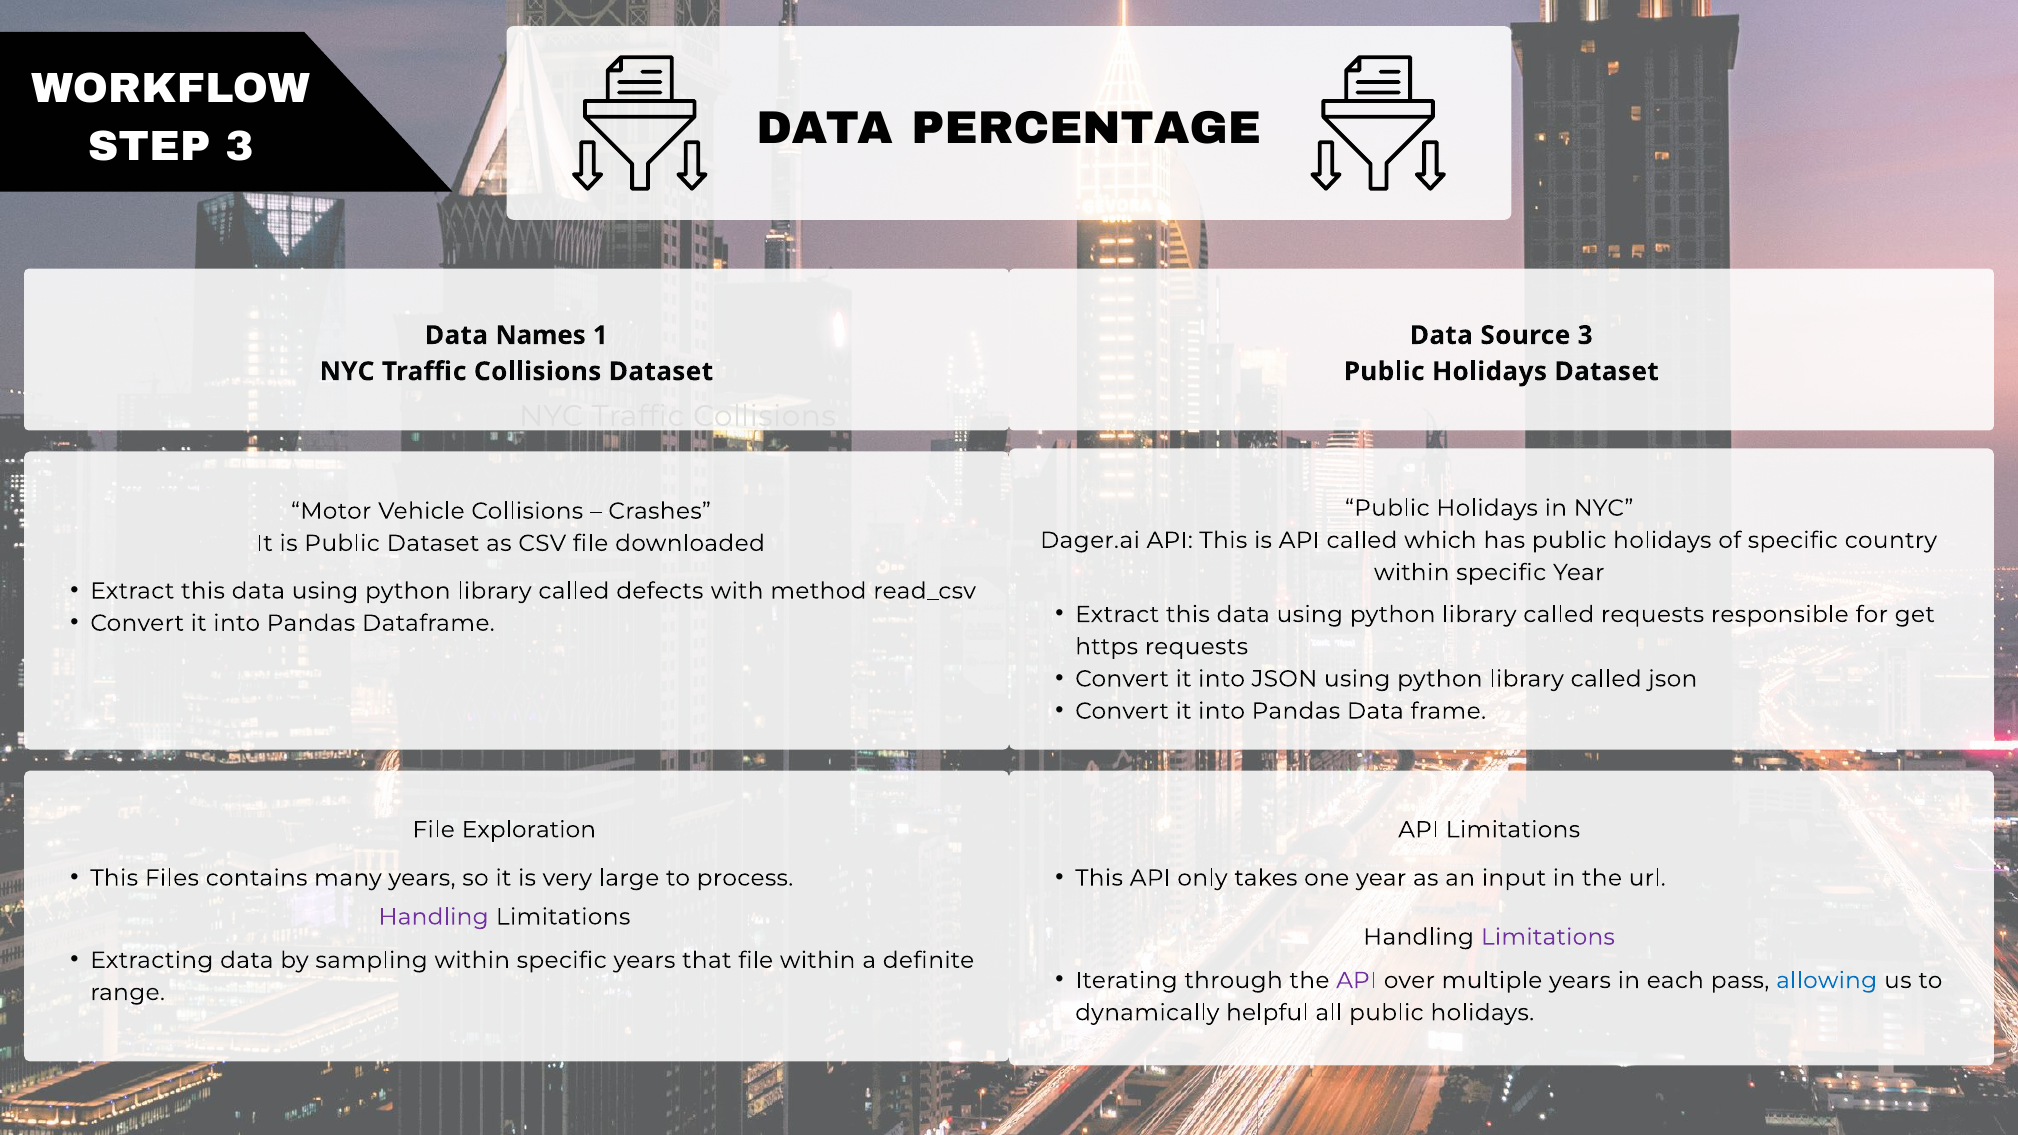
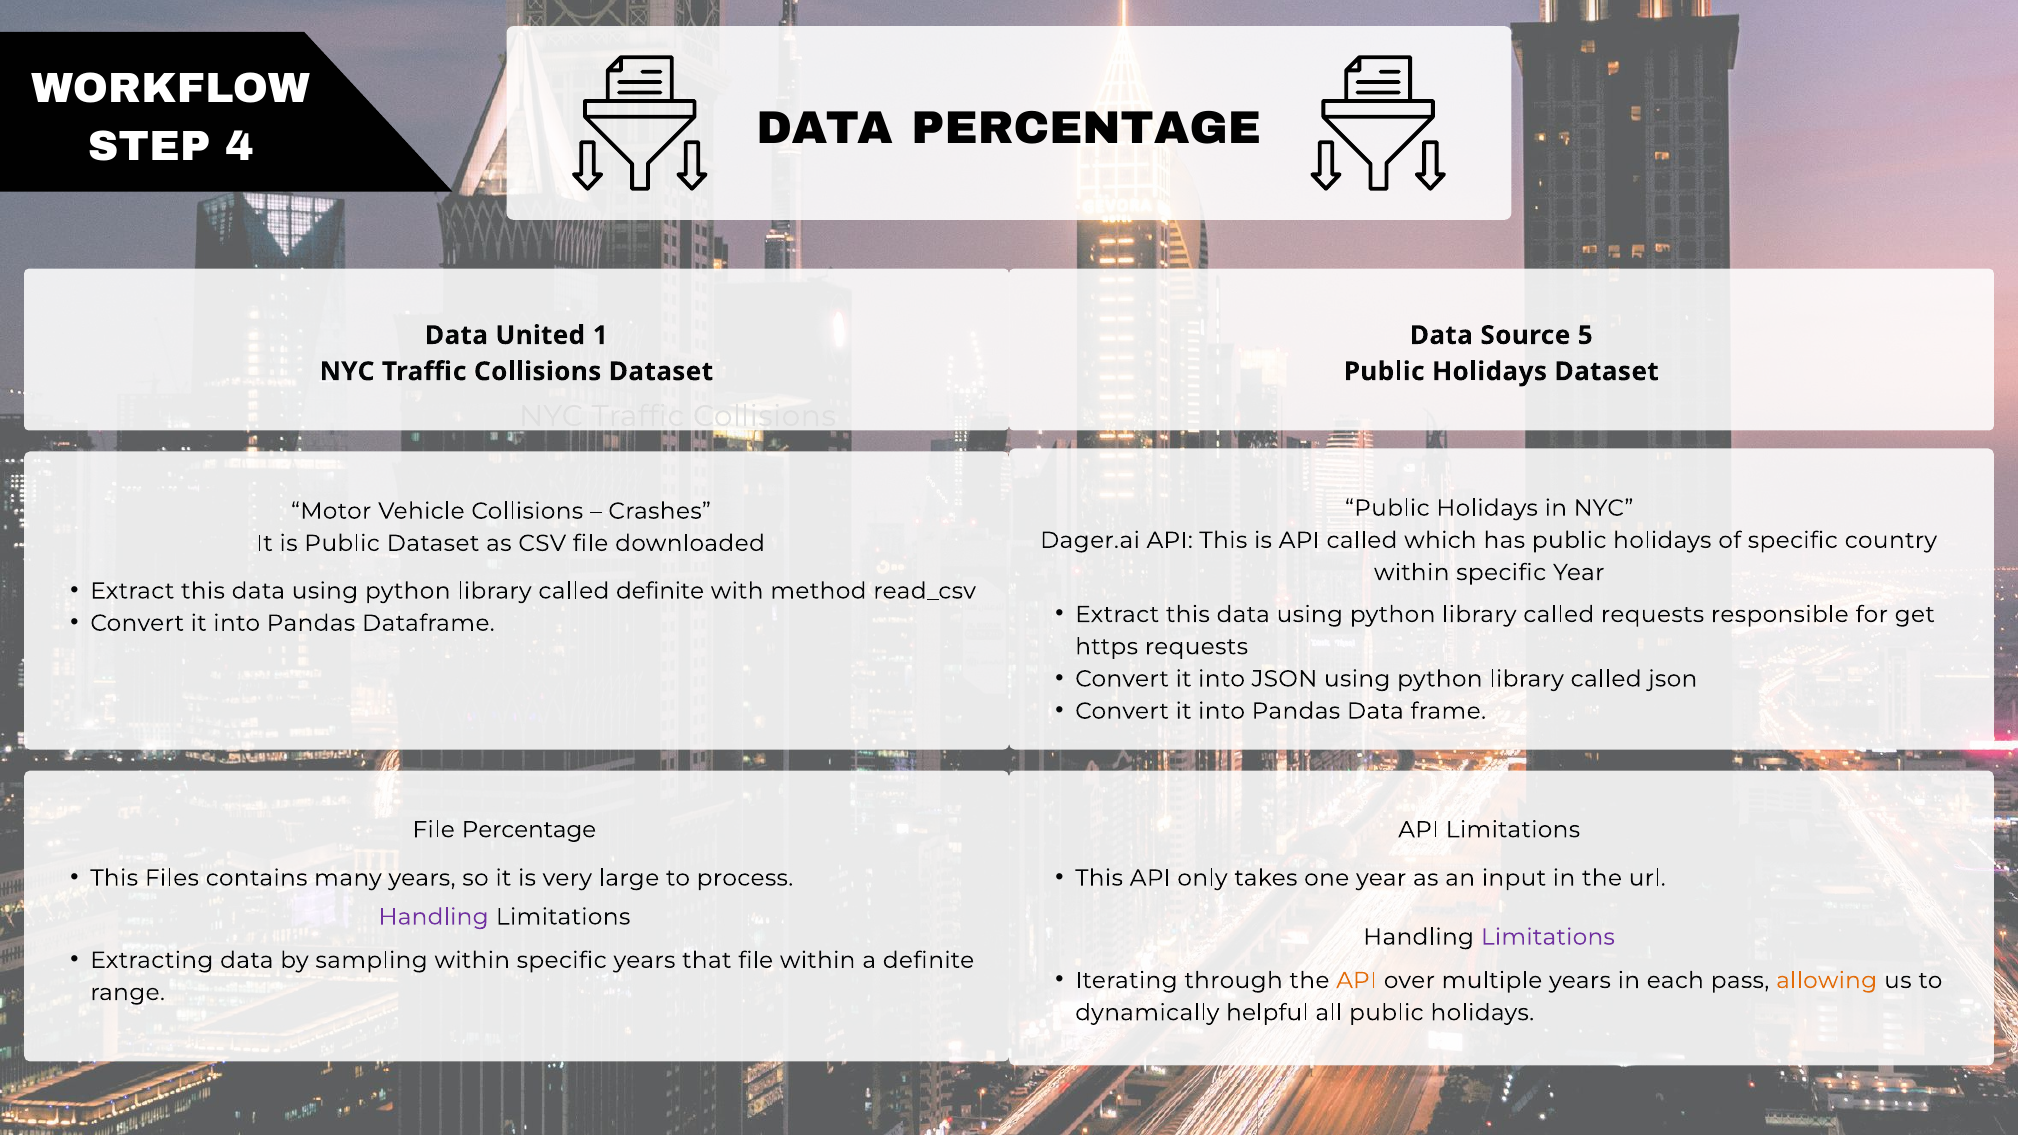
3: 3 -> 4 (239, 147)
Names: Names -> United (540, 335)
Source 3: 3 -> 5 (1585, 335)
called defects: defects -> definite (660, 591)
File Exploration: Exploration -> Percentage (529, 830)
API colour: purple -> orange (1357, 981)
allowing colour: blue -> orange (1827, 981)
